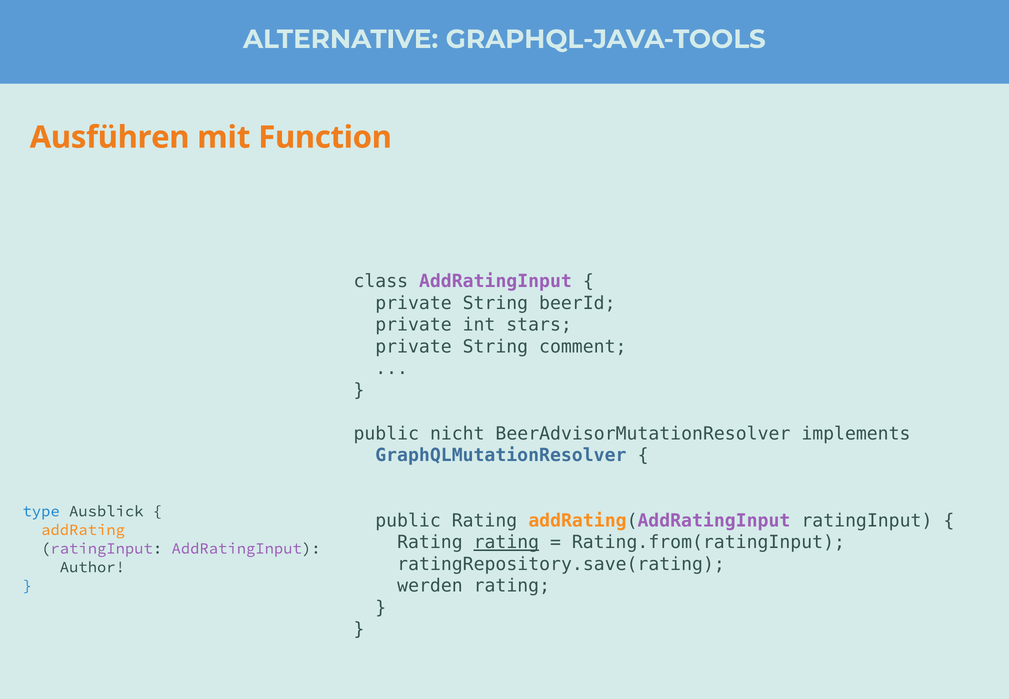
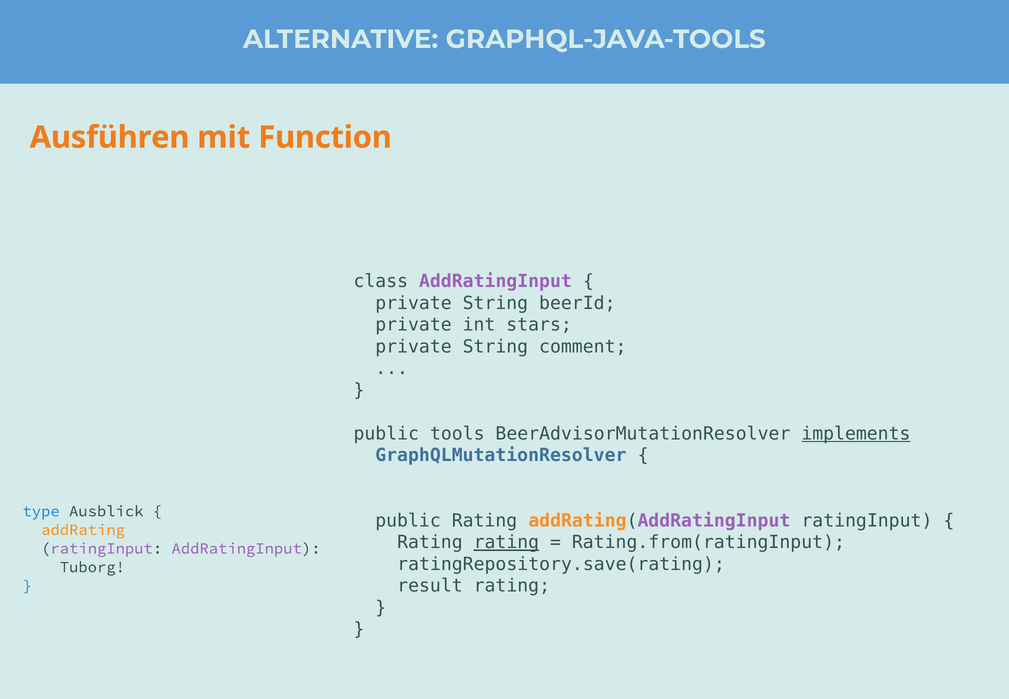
nicht: nicht -> tools (457, 433)
implements underline: none -> present (856, 433)
Author: Author -> Tuborg (92, 567)
werden: werden -> result (430, 586)
